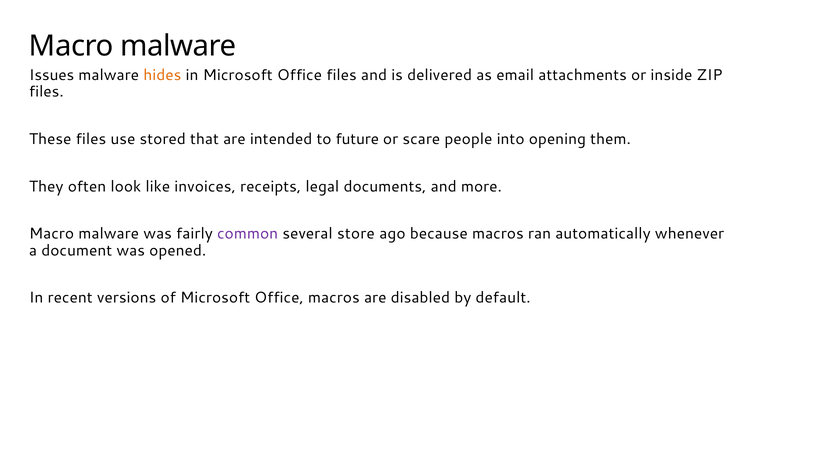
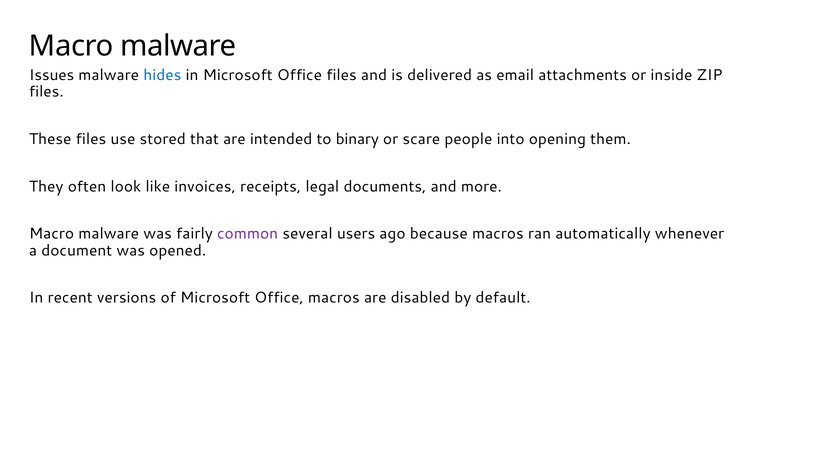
hides colour: orange -> blue (162, 75)
future: future -> binary (357, 139)
store: store -> users (356, 234)
